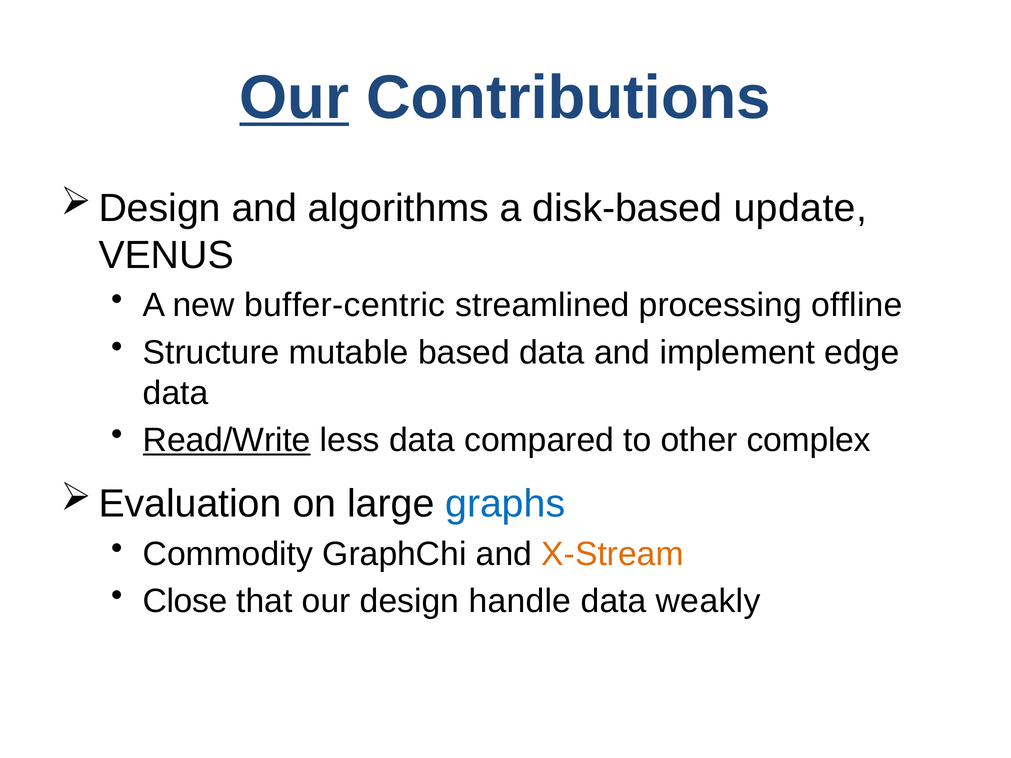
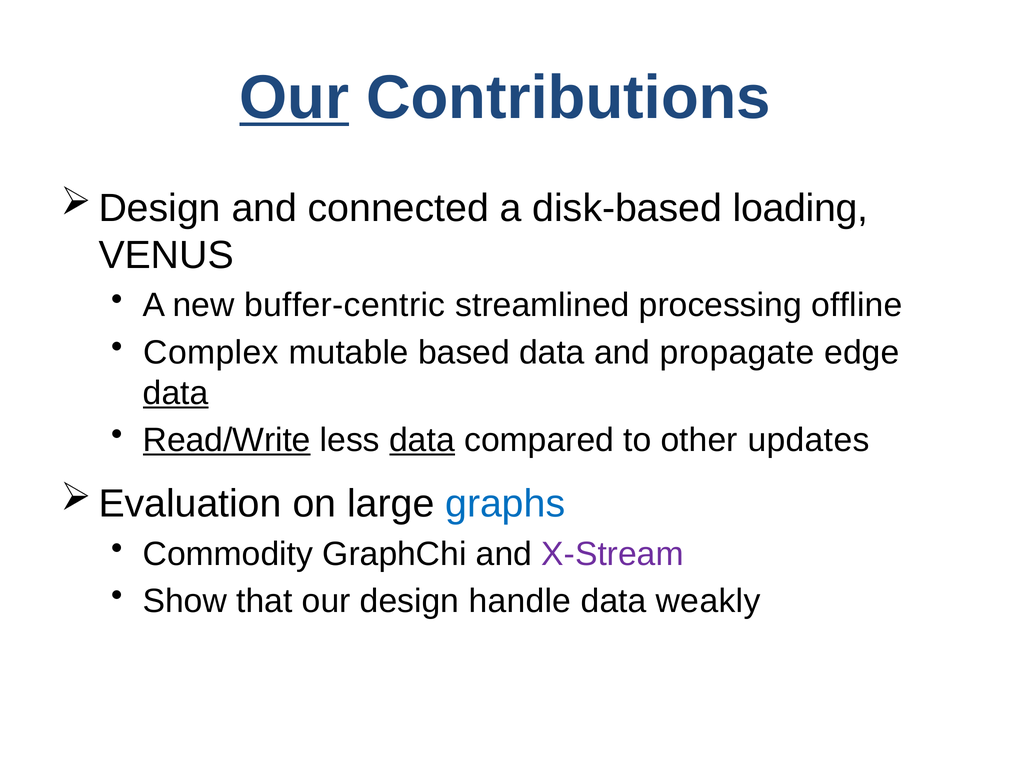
algorithms: algorithms -> connected (398, 208)
update: update -> loading (801, 208)
Structure: Structure -> Complex (211, 353)
implement: implement -> propagate (737, 353)
data underline: none -> present (176, 393)
data underline: none -> present (422, 440)
complex: complex -> updates (809, 440)
X-Stream colour: orange -> purple (613, 554)
Close: Close -> Show (185, 601)
